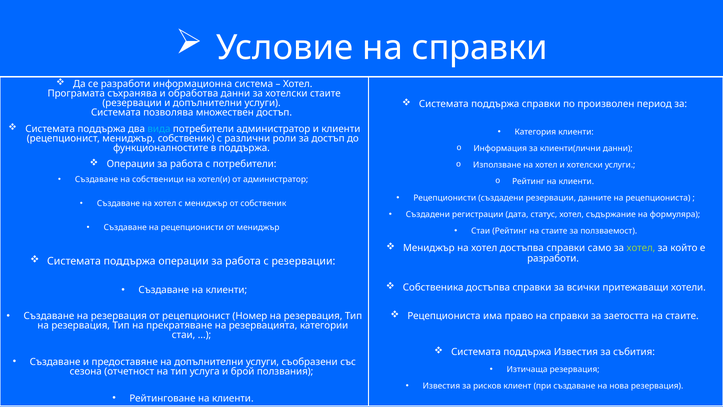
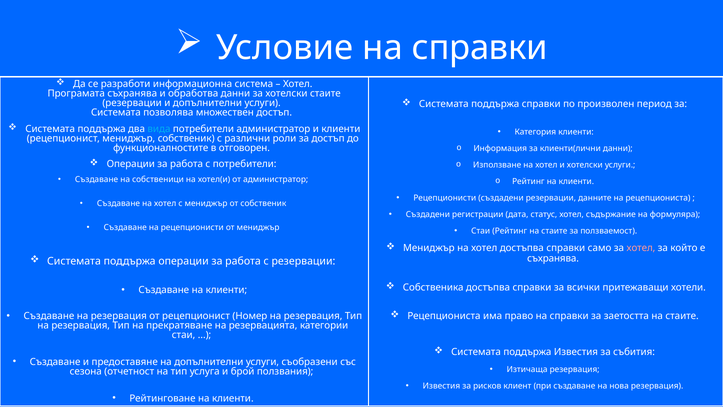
в поддържа: поддържа -> отговорен (244, 148)
хотел colour: light green -> pink (641, 248)
разработи: разработи -> съхранява (553, 258)
